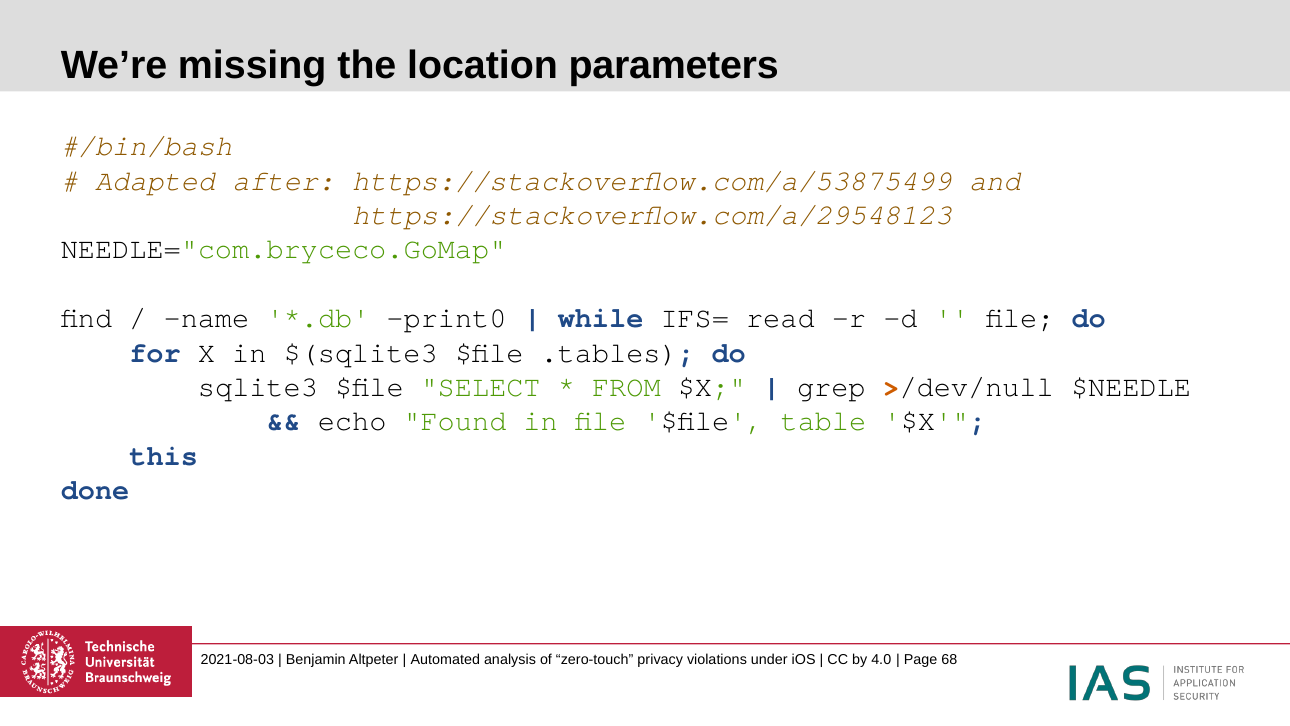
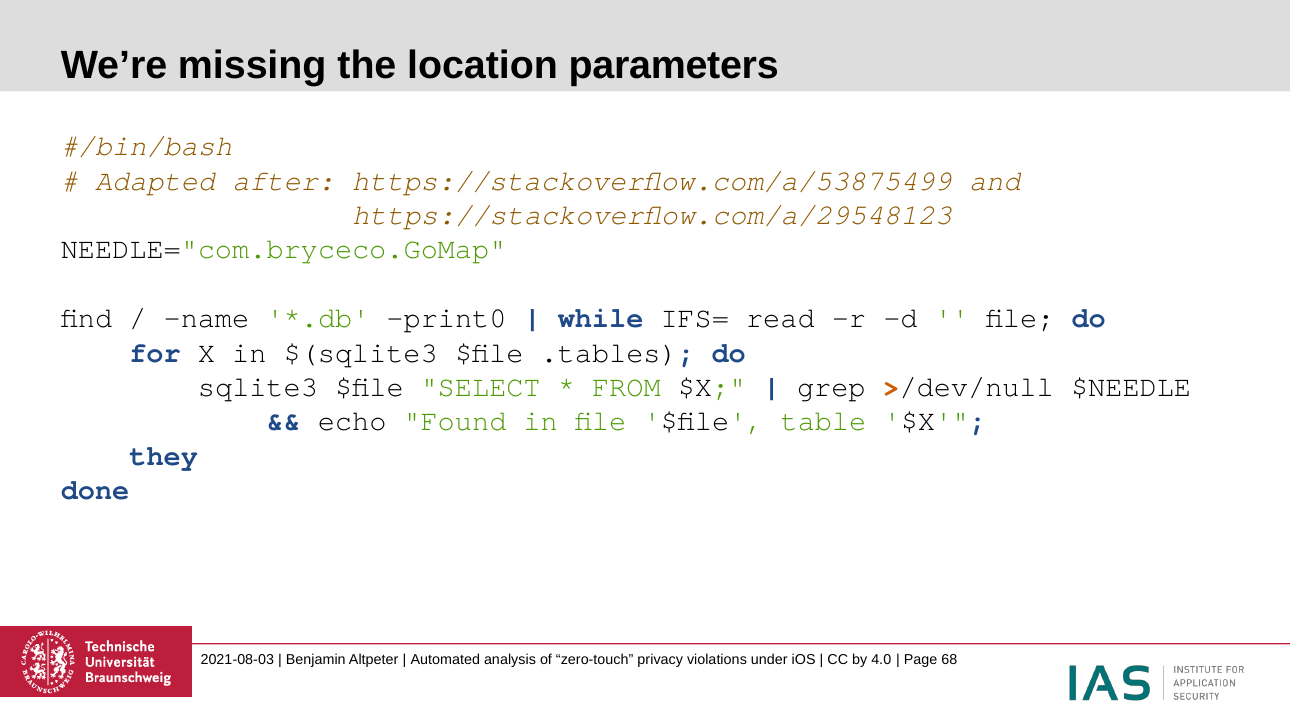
this: this -> they (164, 456)
